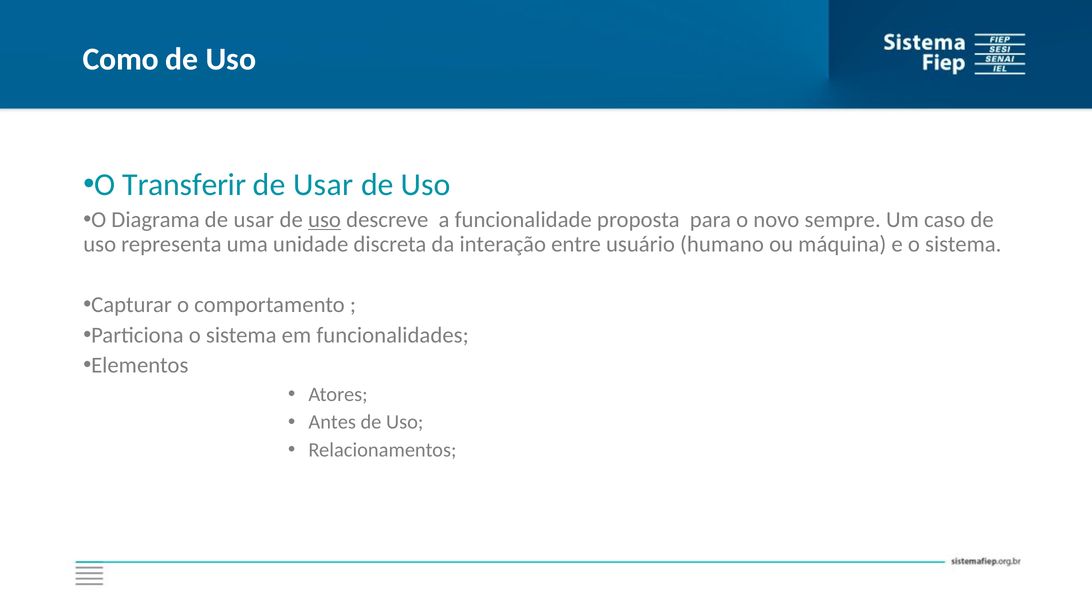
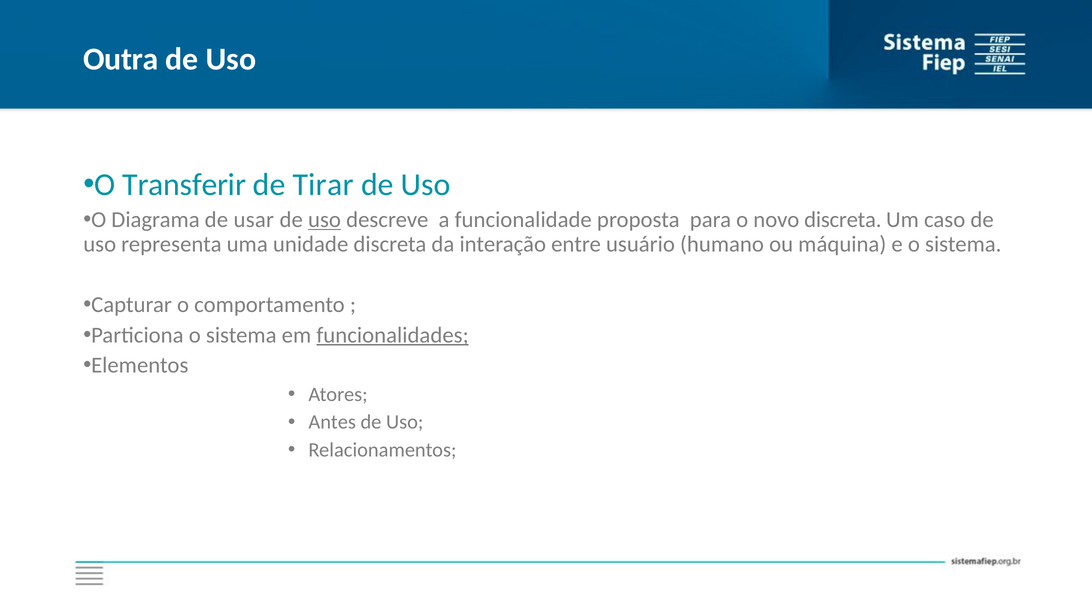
Como: Como -> Outra (121, 59)
Usar: Usar -> Tirar (323, 185)
novo sempre: sempre -> discreta (843, 220)
funcionalidades underline: none -> present (393, 335)
